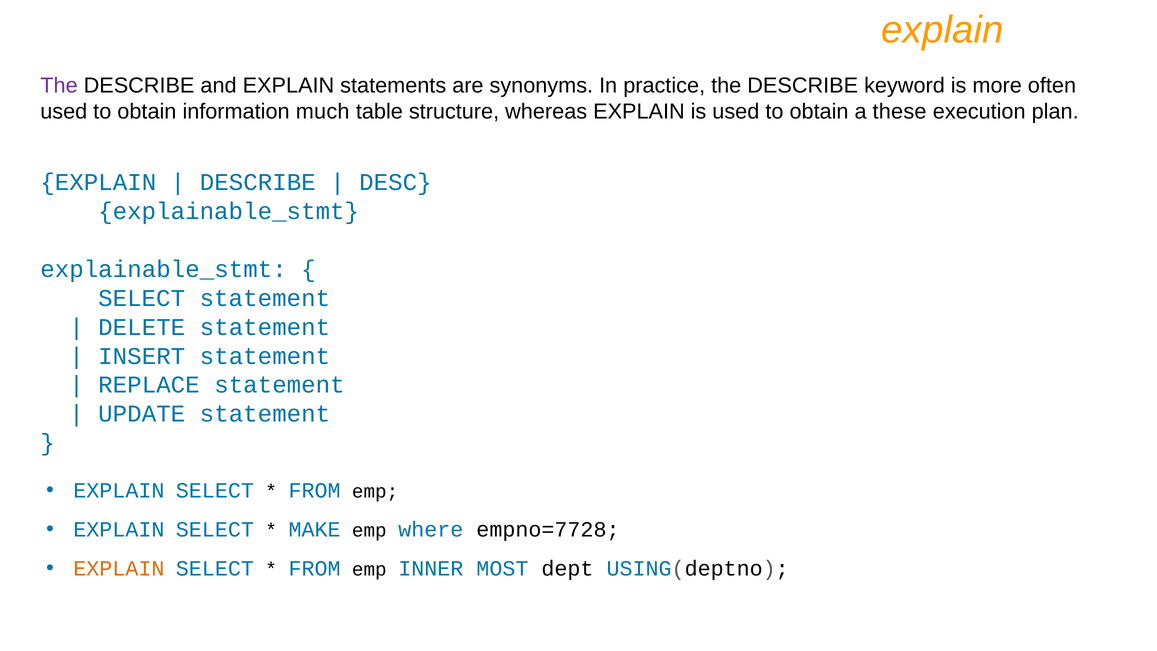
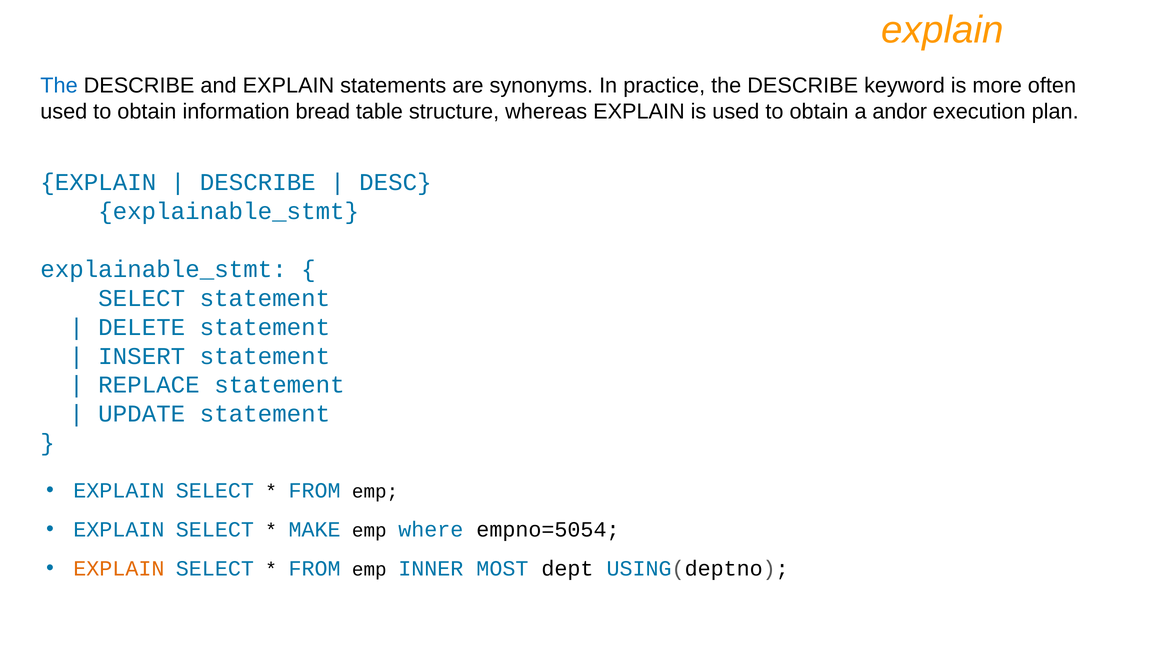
The colour: purple -> blue (59, 85)
much: much -> bread (323, 112)
these: these -> andor (900, 112)
empno=7728: empno=7728 -> empno=5054 (548, 530)
